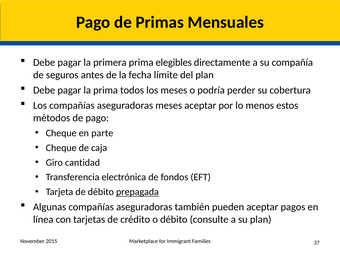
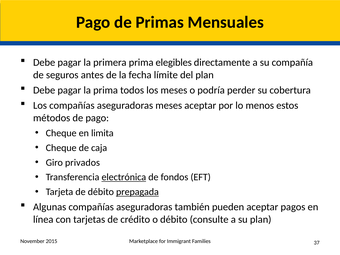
parte: parte -> limita (102, 133)
cantidad: cantidad -> privados (82, 162)
electrónica underline: none -> present (124, 177)
